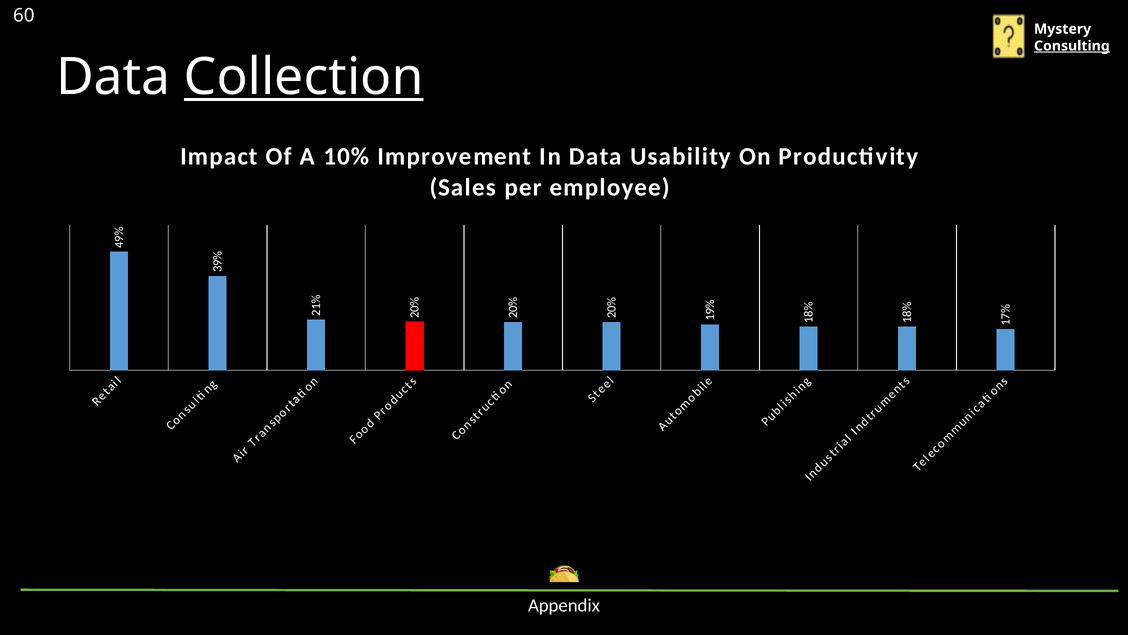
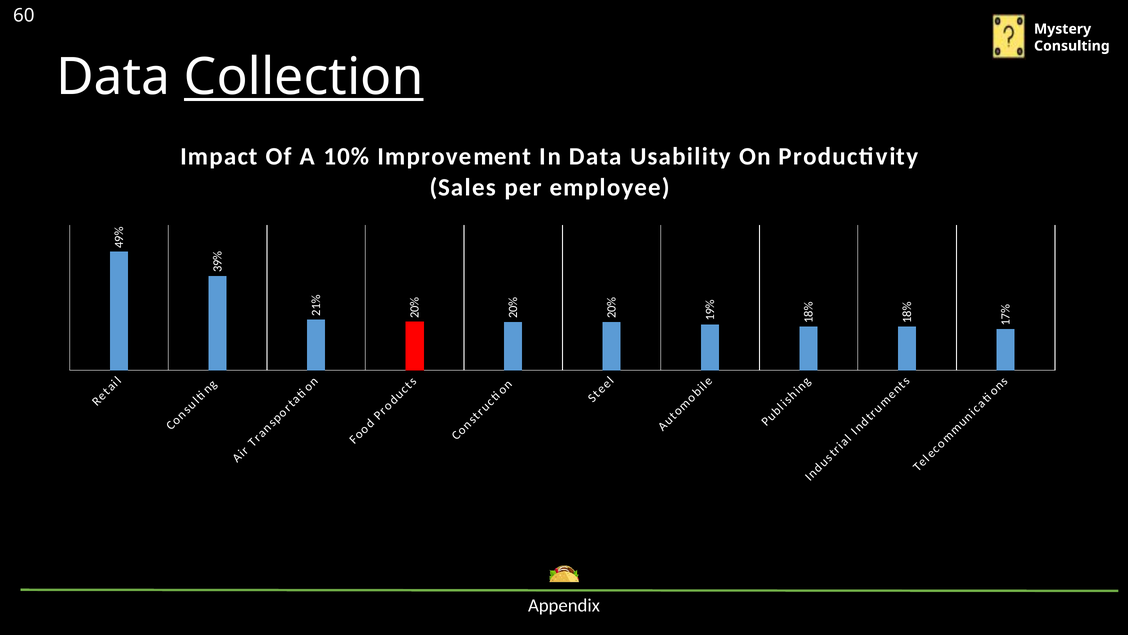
Consulting underline: present -> none (1072, 46)
